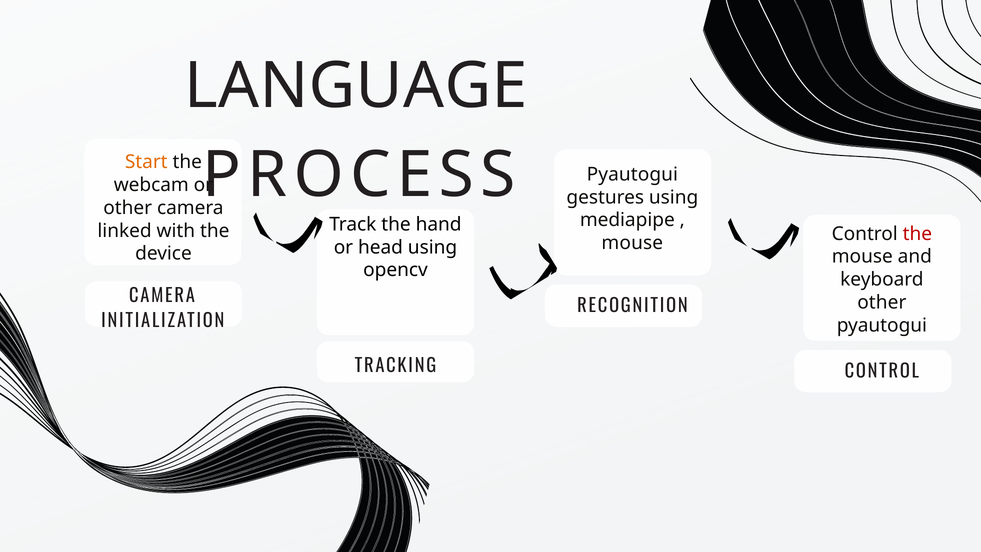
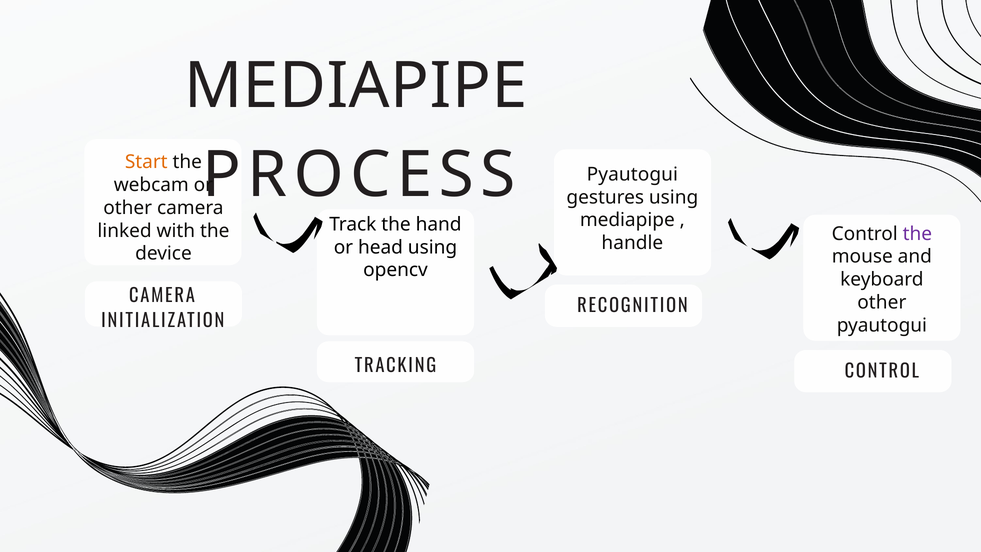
LANGUAGE: LANGUAGE -> MEDIAPIPE (356, 86)
the colour: red -> purple (917, 234)
mouse: mouse -> handle (632, 243)
